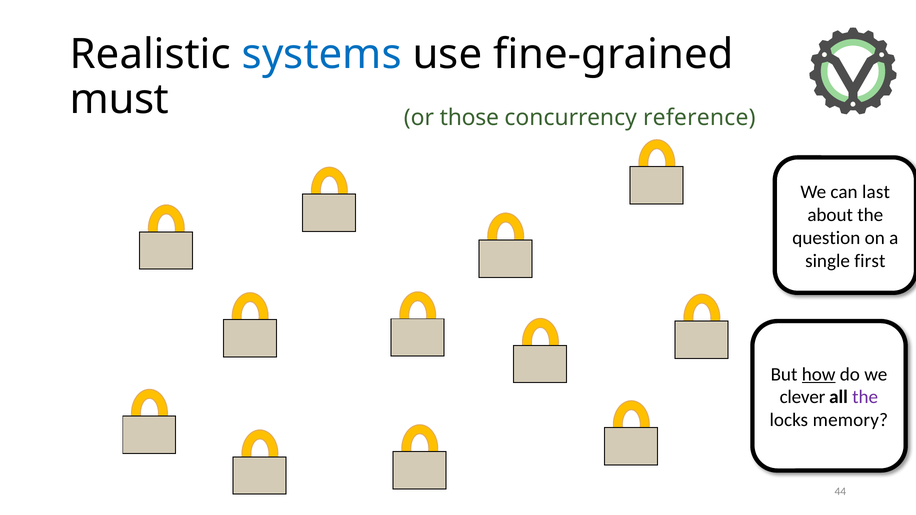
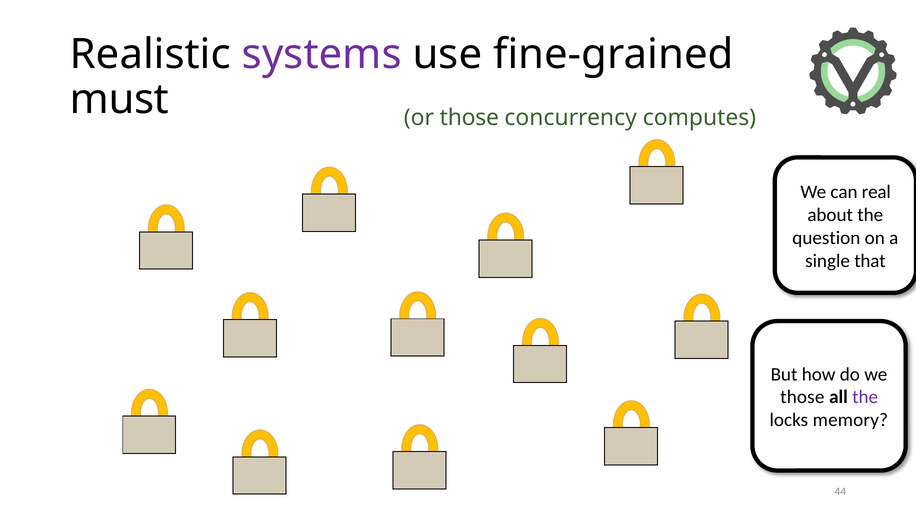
systems colour: blue -> purple (322, 54)
reference: reference -> computes (699, 118)
last: last -> real (876, 192)
first: first -> that (870, 261)
how underline: present -> none (819, 374)
clever: clever -> those (802, 397)
